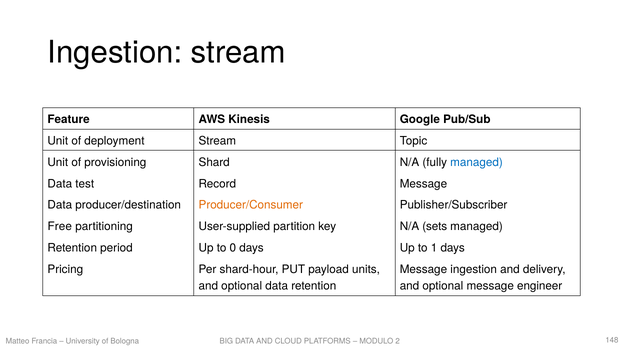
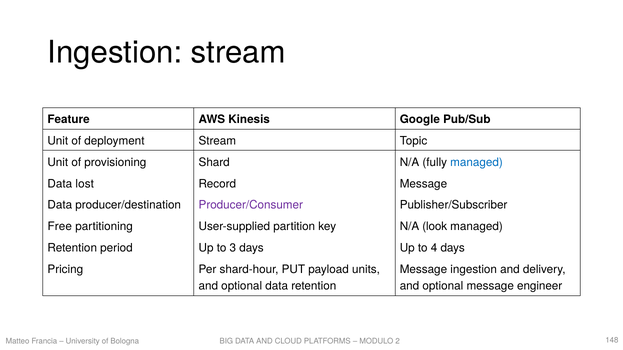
test: test -> lost (85, 184)
Producer/Consumer colour: orange -> purple (251, 205)
sets: sets -> look (435, 227)
0: 0 -> 3 (233, 248)
1: 1 -> 4 (434, 248)
